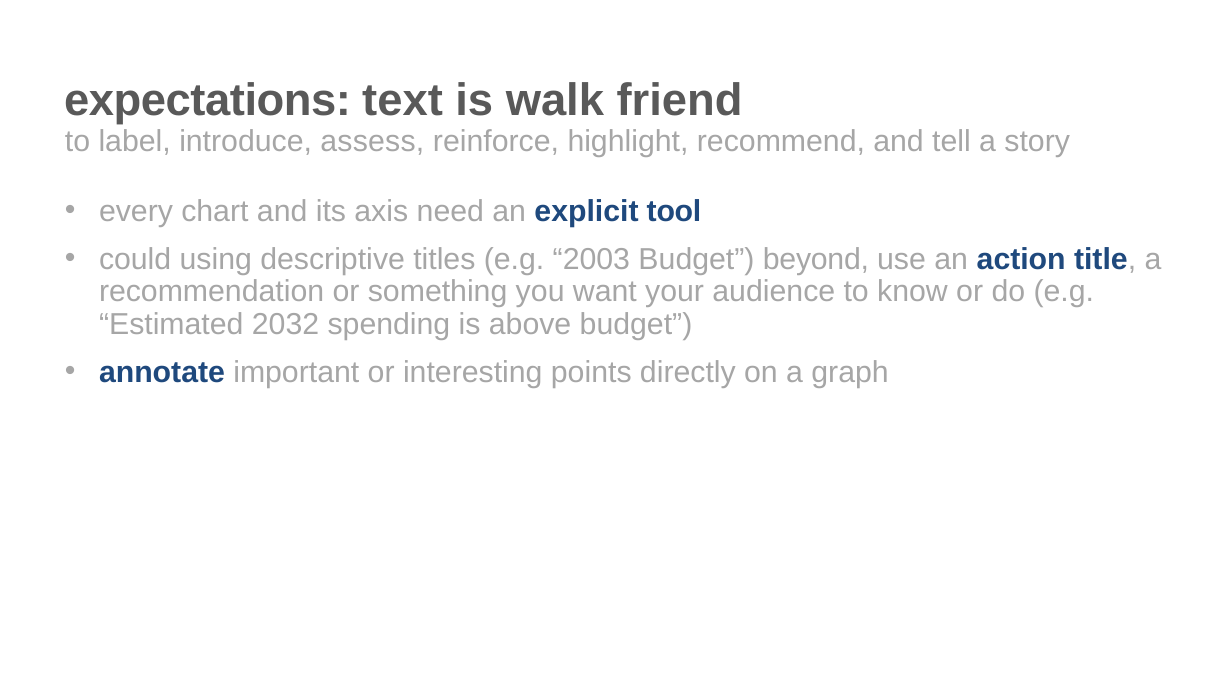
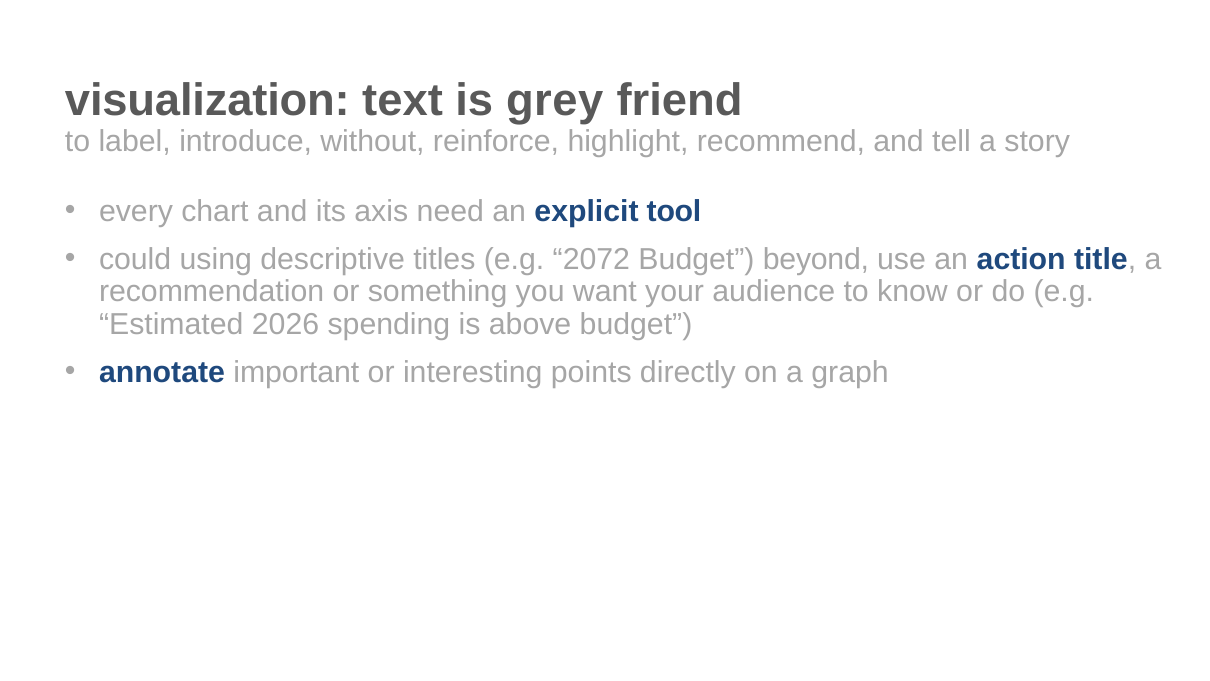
expectations: expectations -> visualization (207, 101)
walk: walk -> grey (555, 101)
assess: assess -> without (372, 142)
2003: 2003 -> 2072 (591, 259)
2032: 2032 -> 2026 (286, 324)
